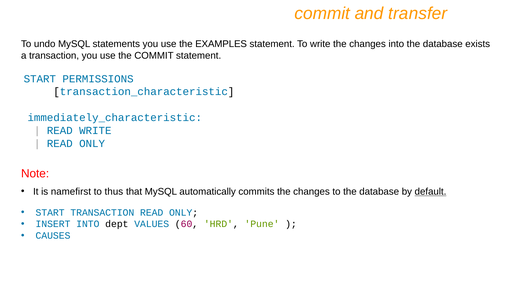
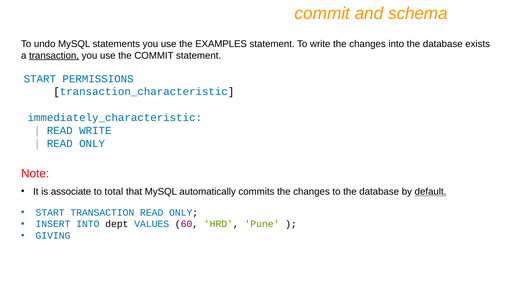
transfer: transfer -> schema (418, 13)
transaction underline: none -> present (54, 55)
namefirst: namefirst -> associate (71, 191)
thus: thus -> total (114, 191)
CAUSES: CAUSES -> GIVING (53, 235)
